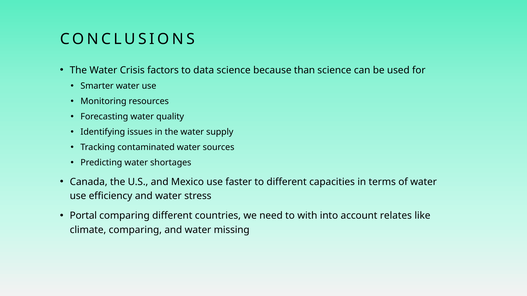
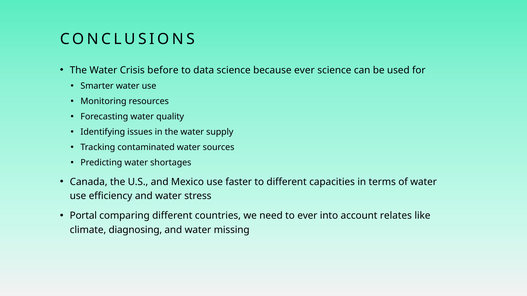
factors: factors -> before (163, 70)
because than: than -> ever (304, 70)
to with: with -> ever (307, 216)
climate comparing: comparing -> diagnosing (135, 230)
